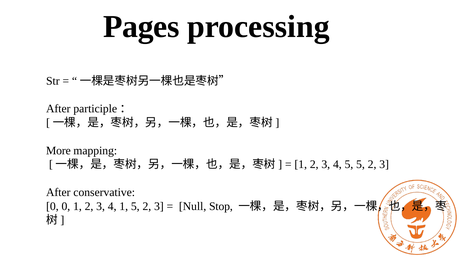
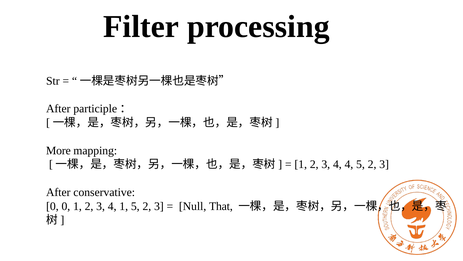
Pages: Pages -> Filter (141, 27)
4 5: 5 -> 4 (349, 164)
Stop: Stop -> That (221, 206)
